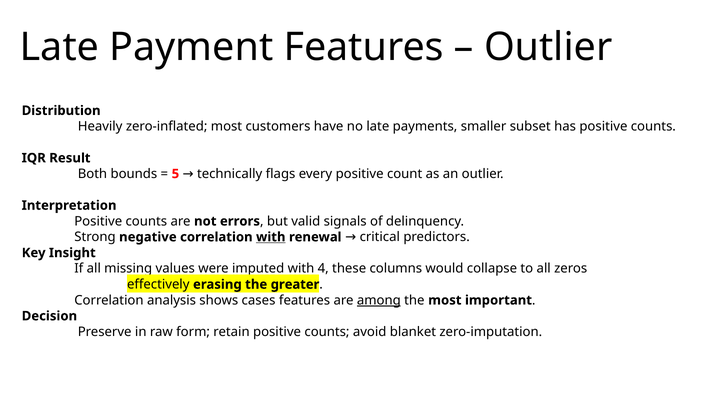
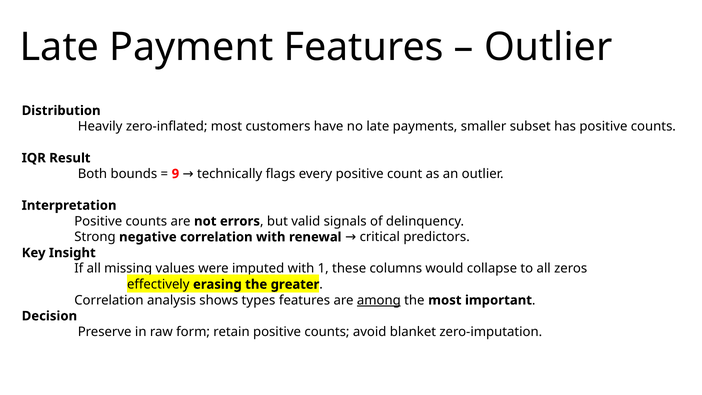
5: 5 -> 9 (175, 174)
with underline: present -> none (271, 237)
4: 4 -> 1 (323, 269)
cases: cases -> types (259, 300)
